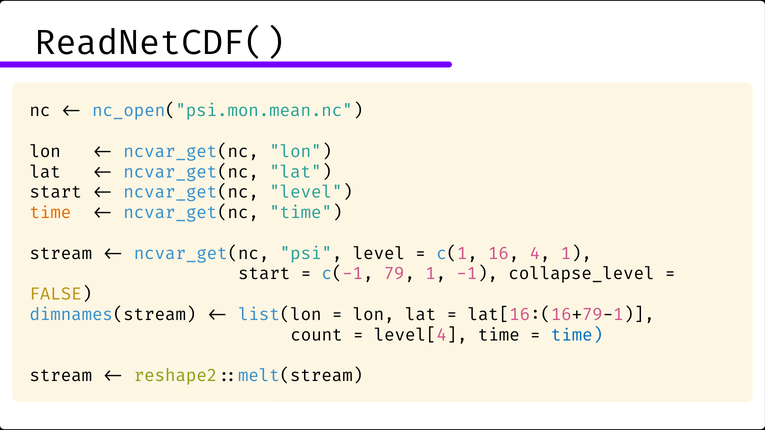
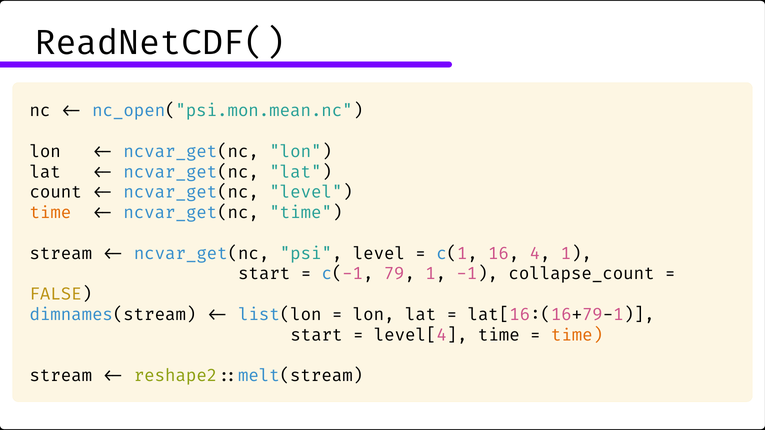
start: start -> count (56, 193)
collapse_level: collapse_level -> collapse_count (581, 274)
count: count -> start (316, 335)
time colour: blue -> orange (577, 335)
